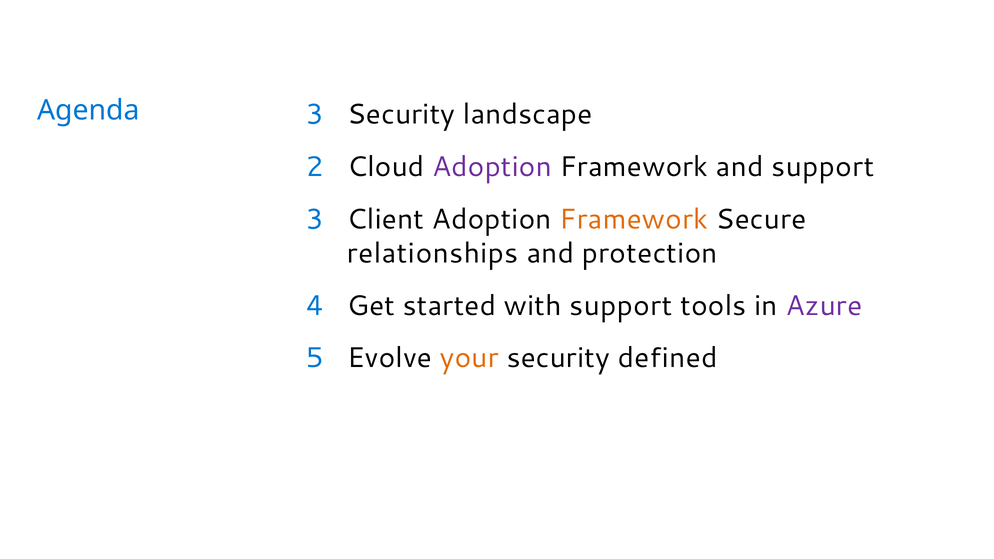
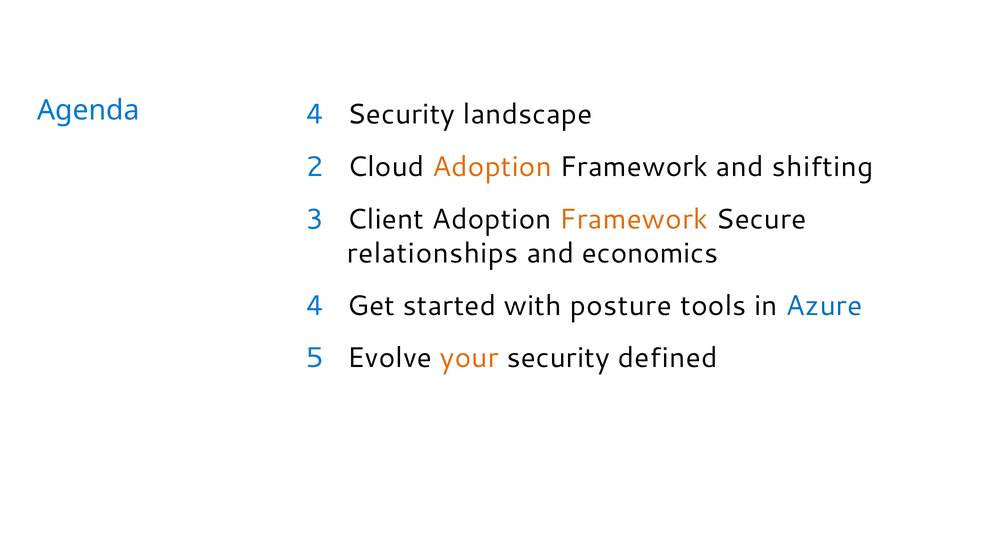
Agenda 3: 3 -> 4 (315, 114)
Adoption colour: purple -> orange (492, 167)
and support: support -> shifting (823, 167)
protection: protection -> economics (650, 253)
with support: support -> posture (621, 306)
Azure colour: purple -> blue (824, 306)
